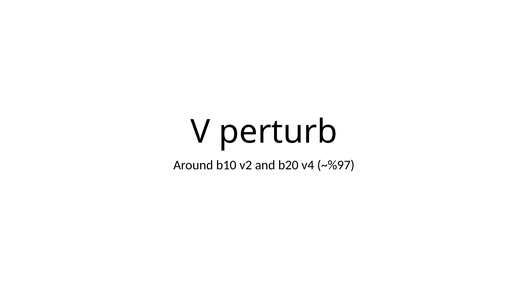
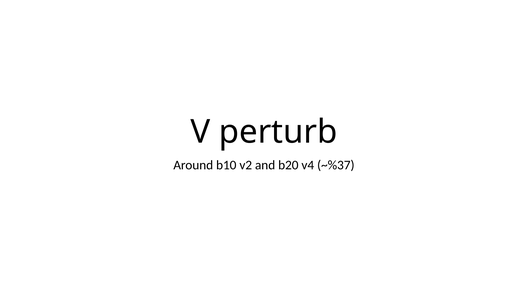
~%97: ~%97 -> ~%37 (336, 165)
